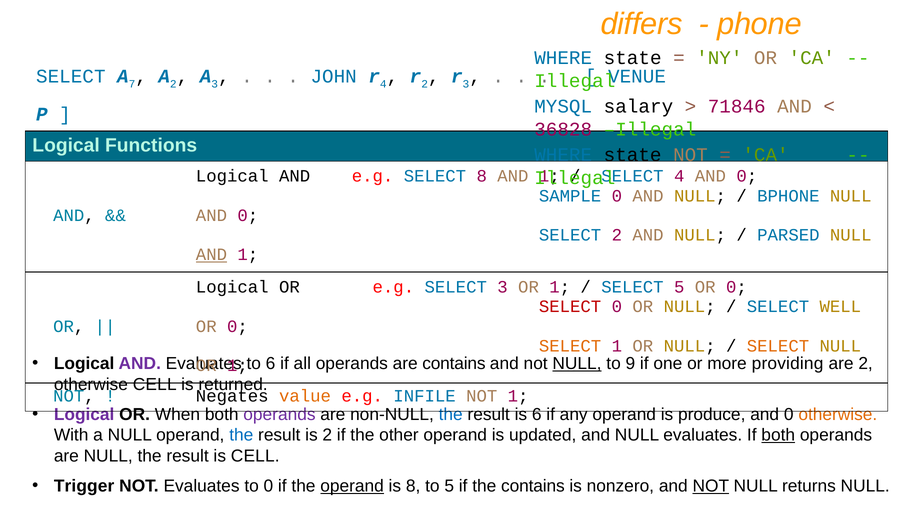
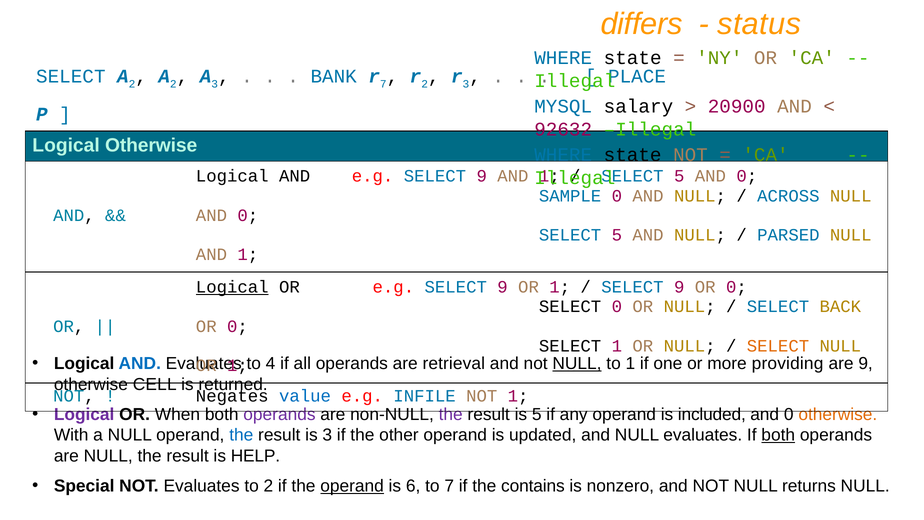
phone: phone -> status (759, 24)
SELECT A 7: 7 -> 2 (132, 84)
JOHN: JOHN -> BANK (334, 76)
4: 4 -> 7 (383, 84)
VENUE: VENUE -> PLACE (637, 76)
71846: 71846 -> 20900 (737, 106)
36828: 36828 -> 92632 (563, 130)
Logical Functions: Functions -> Otherwise (151, 145)
AND e.g SELECT 8: 8 -> 9 (482, 176)
4: 4 -> 5 (679, 176)
BPHONE: BPHONE -> ACROSS (788, 196)
2: 2 -> 5 (617, 235)
AND underline: present -> none (211, 255)
Logical underline: none -> present (232, 287)
OR e.g SELECT 3: 3 -> 9 (503, 287)
5: 5 -> 9 (679, 287)
SELECT colour: red -> black (570, 307)
WELL: WELL -> BACK (840, 307)
SELECT colour: orange -> black (570, 346)
AND colour: purple -> blue (140, 363)
to 6: 6 -> 4 (271, 363)
are contains: contains -> retrieval (454, 363)
to 9: 9 -> 1 (630, 363)
are 2: 2 -> 9 (866, 363)
value colour: orange -> blue (305, 396)
the colour: blue -> purple (451, 414)
is 6: 6 -> 5 (537, 414)
produce: produce -> included (712, 414)
is 2: 2 -> 3 (327, 435)
is CELL: CELL -> HELP (255, 456)
Trigger: Trigger -> Special (84, 486)
to 0: 0 -> 2 (268, 486)
is 8: 8 -> 6 (413, 486)
to 5: 5 -> 7 (449, 486)
NOT underline: present -> none (711, 486)
